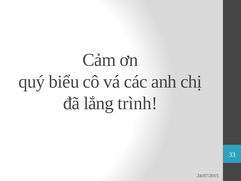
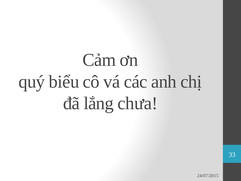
trình: trình -> chưa (138, 103)
